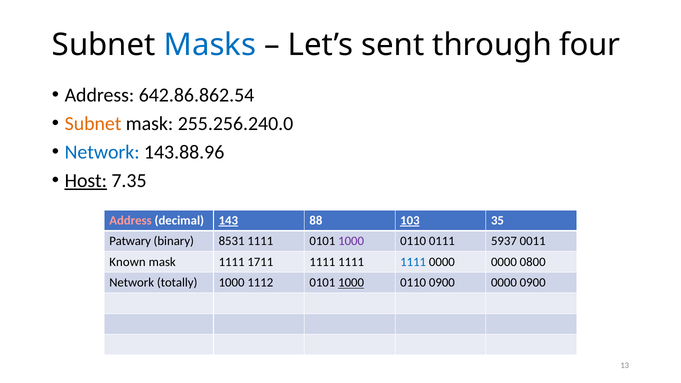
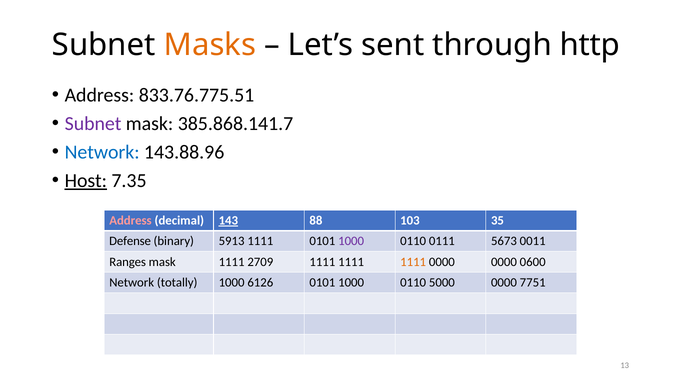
Masks colour: blue -> orange (210, 45)
four: four -> http (590, 45)
642.86.862.54: 642.86.862.54 -> 833.76.775.51 (197, 95)
Subnet colour: orange -> purple (93, 124)
255.256.240.0: 255.256.240.0 -> 385.868.141.7 (236, 124)
103 underline: present -> none (410, 221)
Patwary: Patwary -> Defense (130, 241)
8531: 8531 -> 5913 (232, 241)
5937: 5937 -> 5673 (504, 241)
Known: Known -> Ranges (128, 262)
1711: 1711 -> 2709 (260, 262)
1111 colour: blue -> orange (413, 262)
0800: 0800 -> 0600 (533, 262)
1112: 1112 -> 6126 (260, 283)
1000 underline: present -> none (351, 283)
0110 0900: 0900 -> 5000 (442, 283)
0000 0900: 0900 -> 7751 (533, 283)
